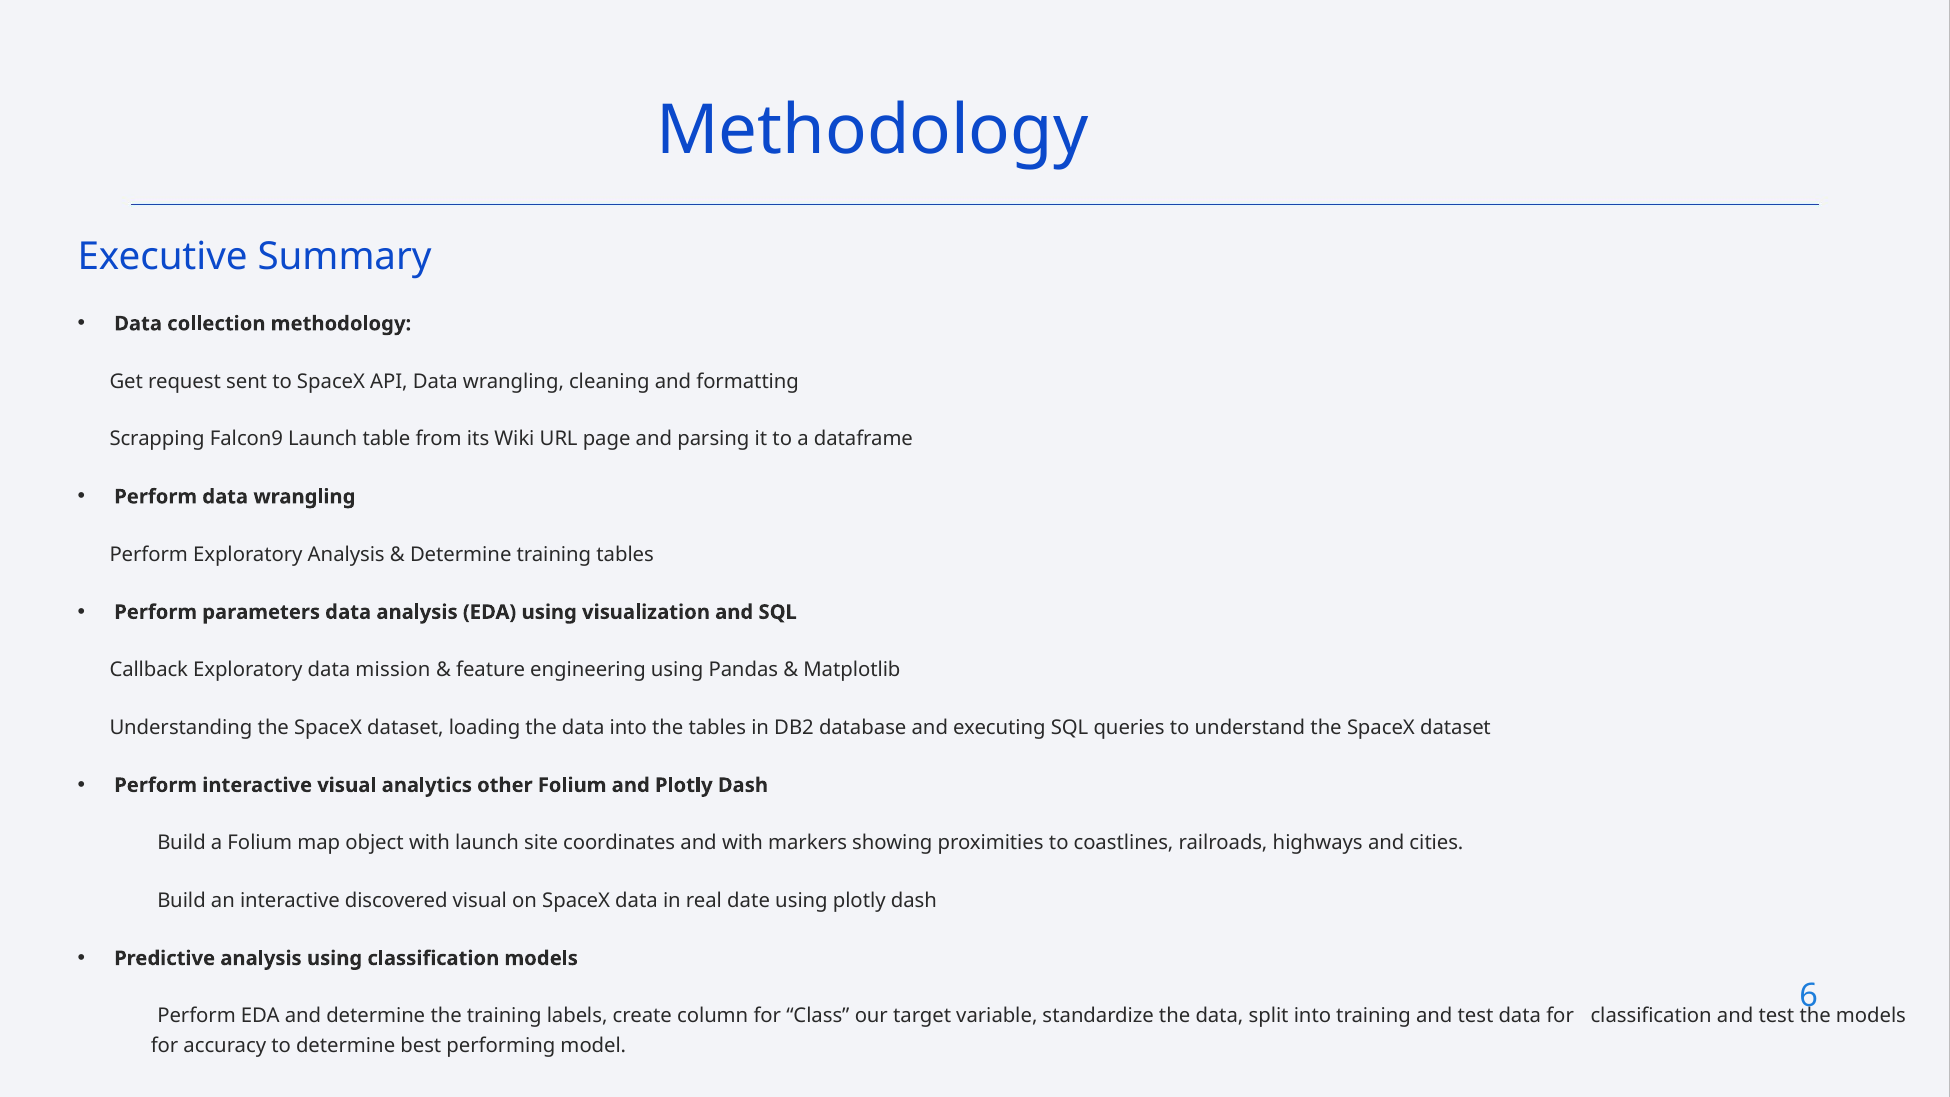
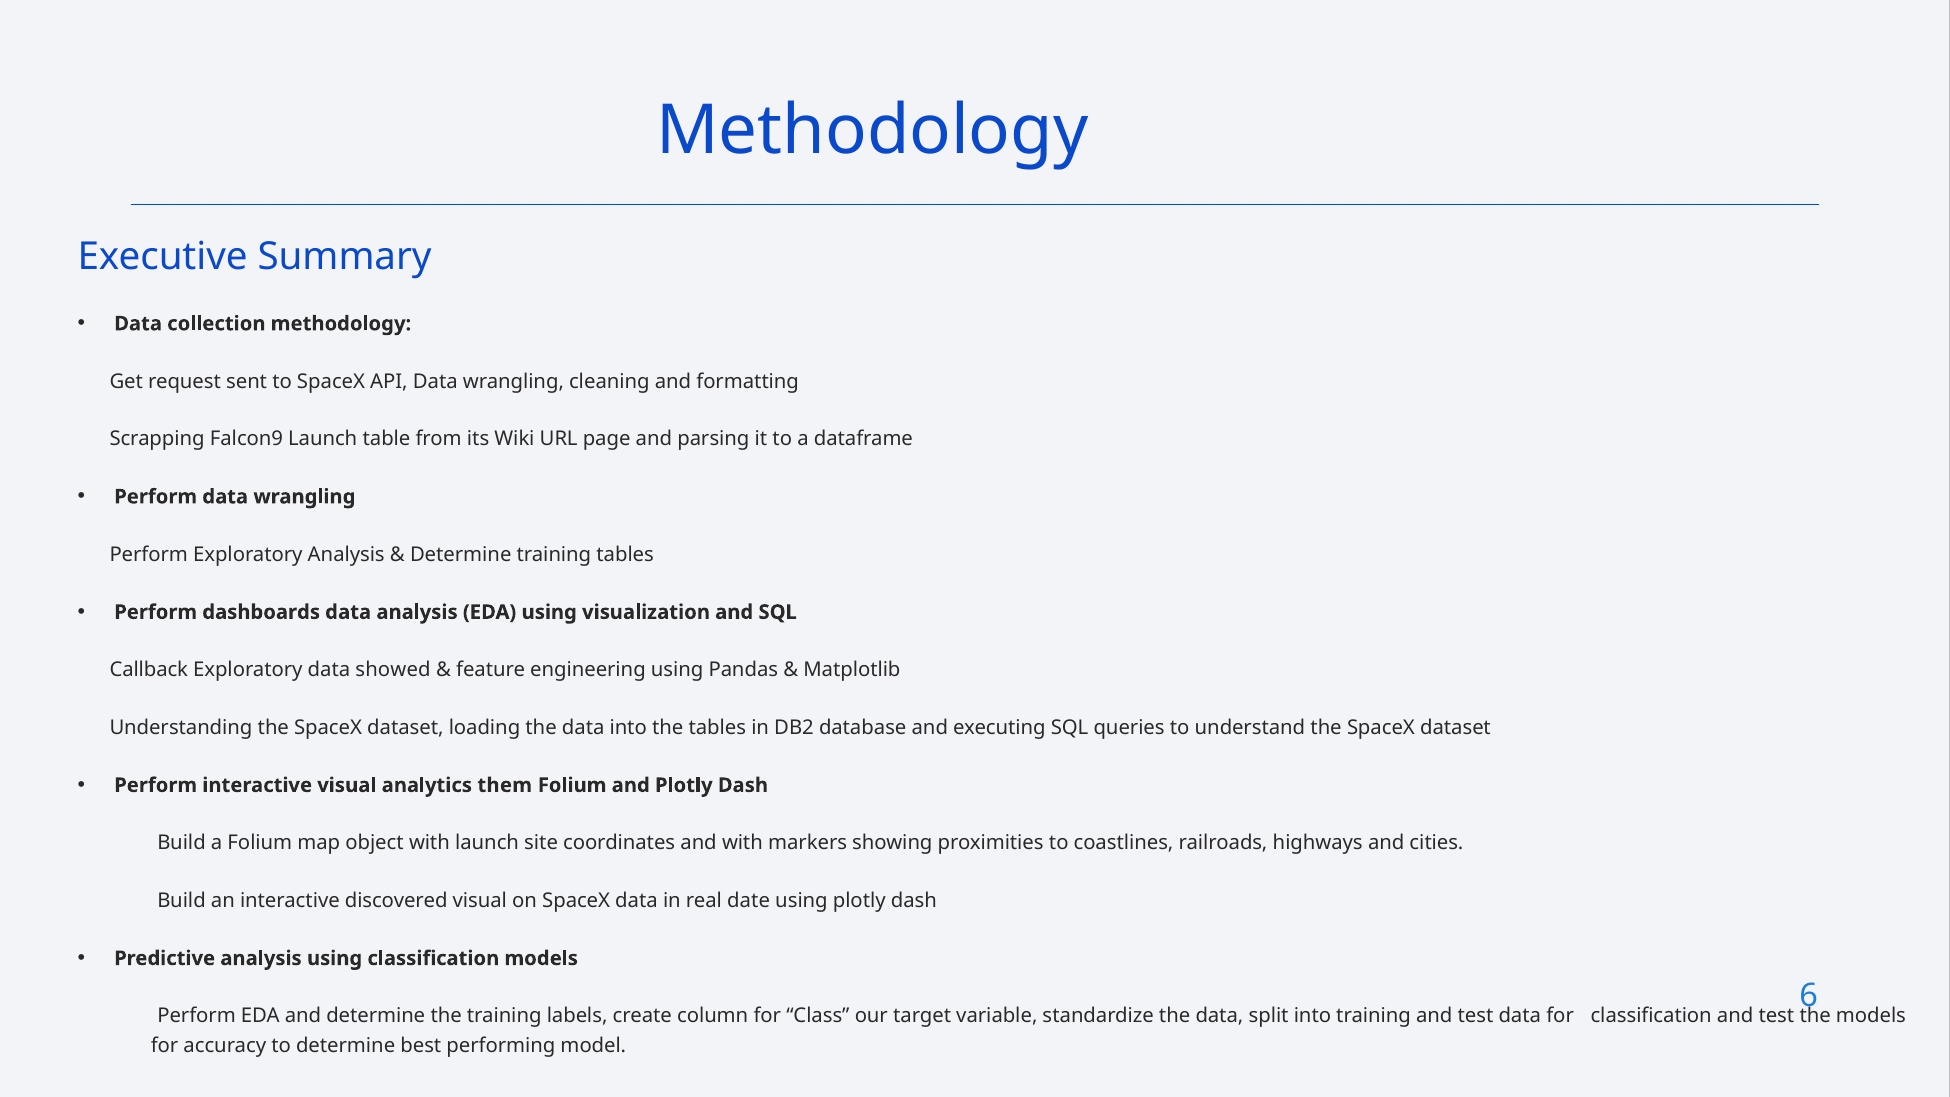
parameters: parameters -> dashboards (261, 612)
mission: mission -> showed (393, 670)
other: other -> them (505, 785)
